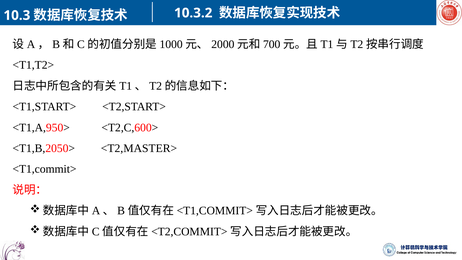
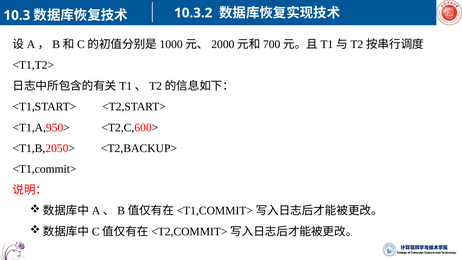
<T2,MASTER>: <T2,MASTER> -> <T2,BACKUP> (139, 148)
